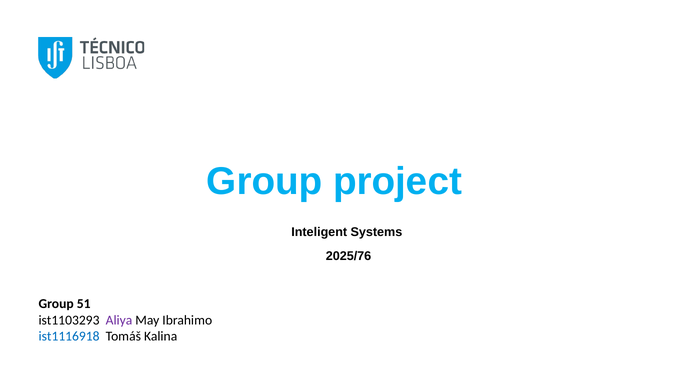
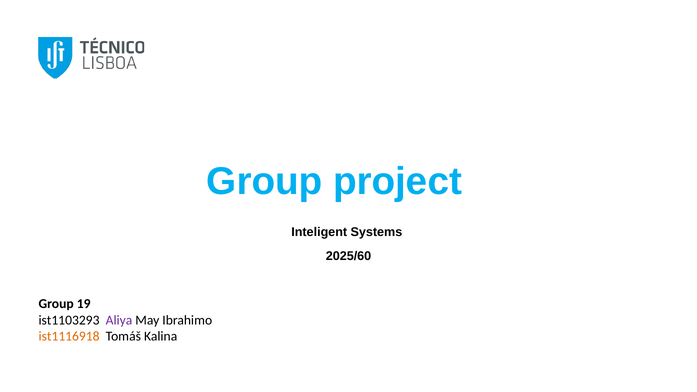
2025/76: 2025/76 -> 2025/60 (349, 256)
51: 51 -> 19 (84, 304)
ist1116918 colour: blue -> orange (69, 336)
